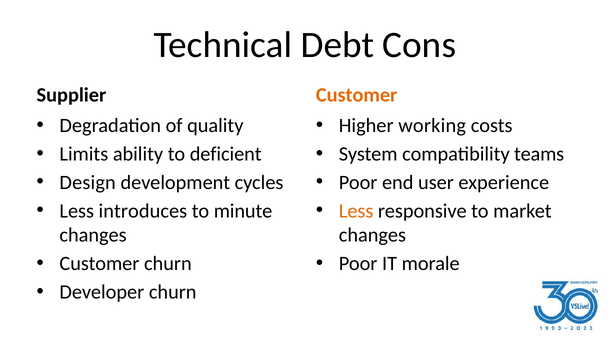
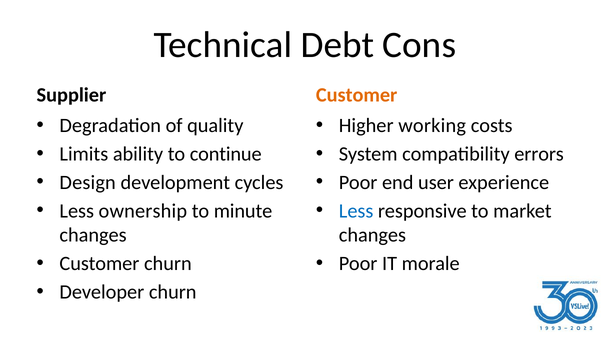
deficient: deficient -> continue (226, 154)
teams: teams -> errors (539, 154)
introduces: introduces -> ownership (143, 211)
Less colour: orange -> blue (356, 211)
